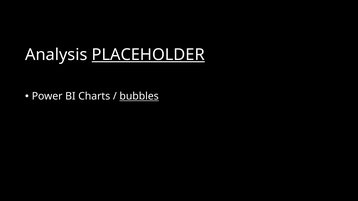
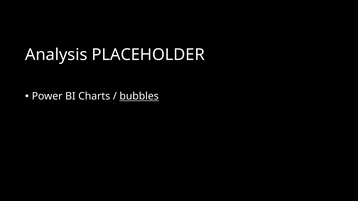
PLACEHOLDER underline: present -> none (148, 55)
